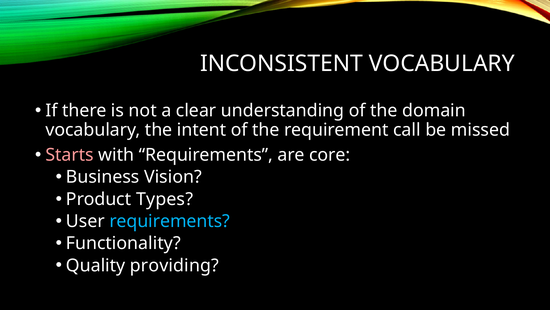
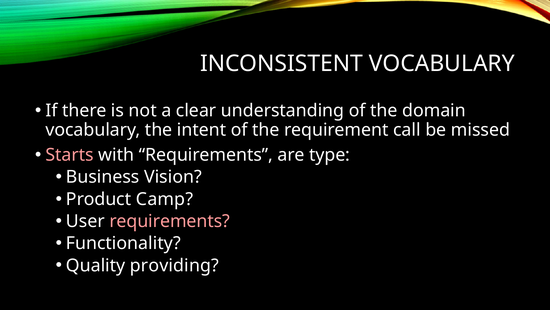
core: core -> type (330, 155)
Types: Types -> Camp (165, 199)
requirements colour: light blue -> pink (170, 221)
